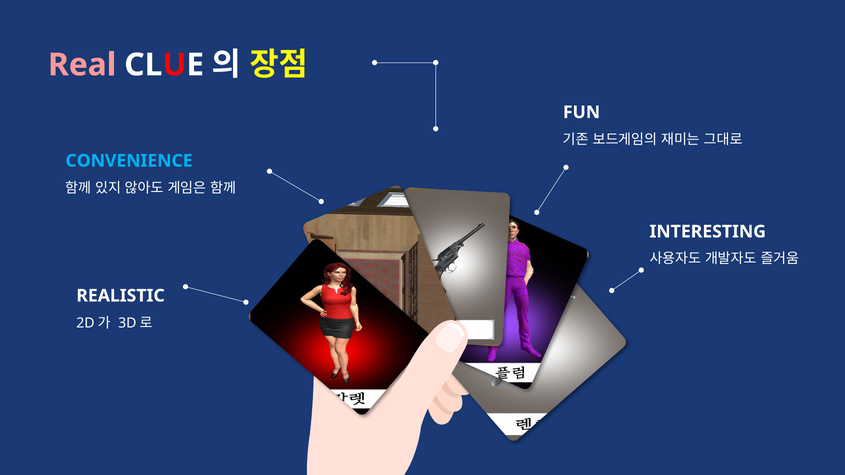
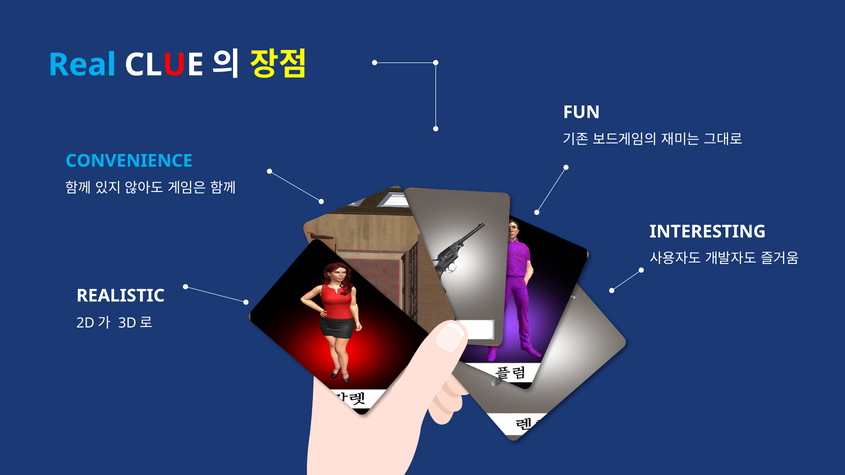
Real colour: pink -> light blue (82, 65)
